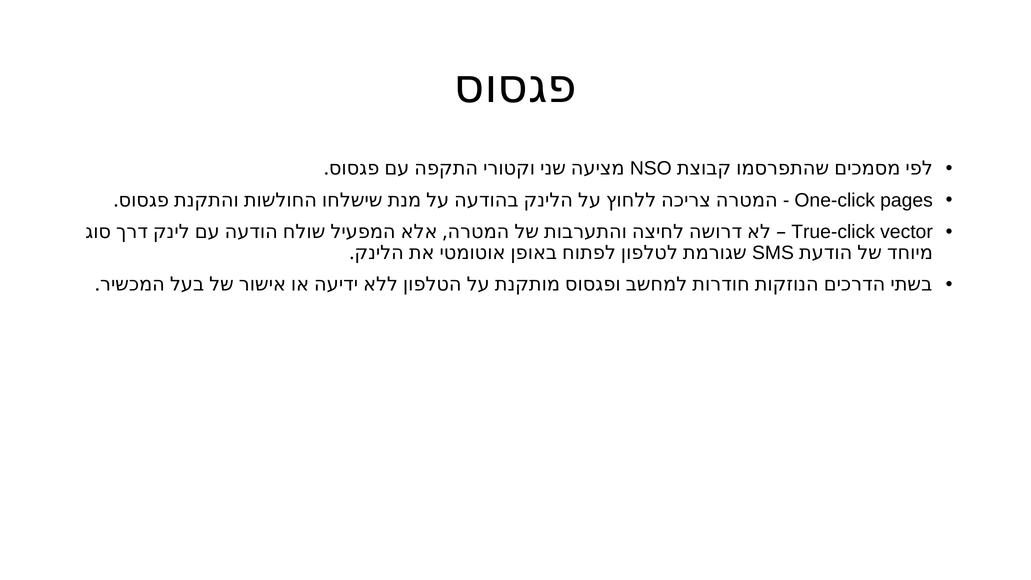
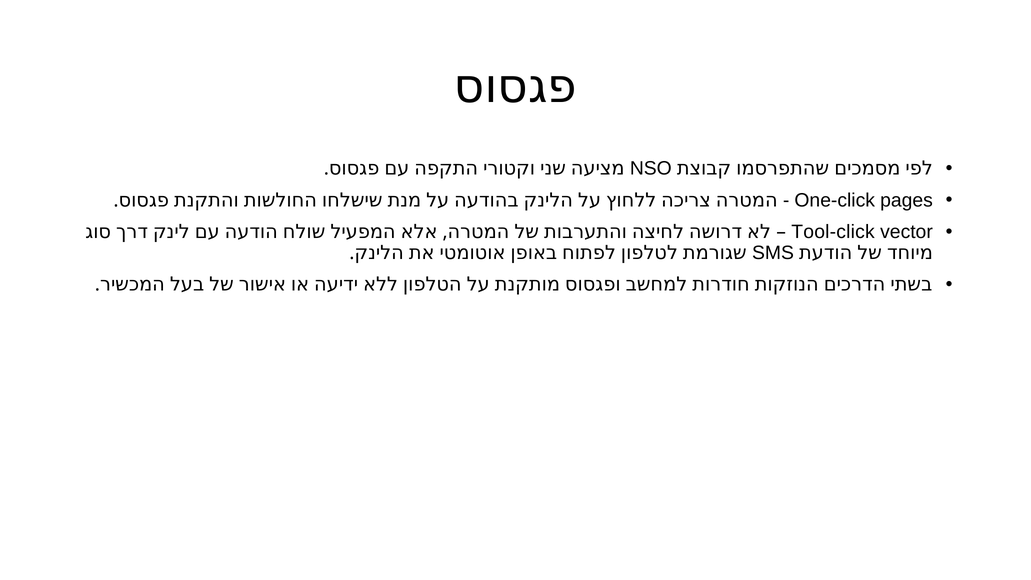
True-click: True-click -> Tool-click (833, 232)
